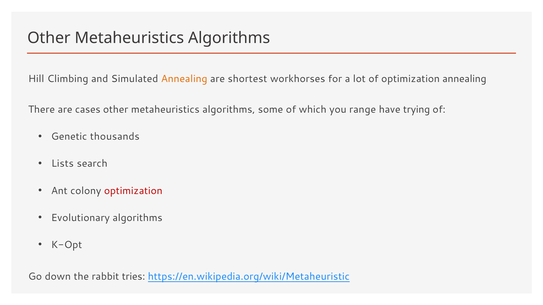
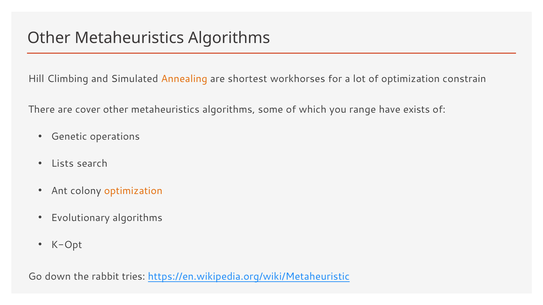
optimization annealing: annealing -> constrain (464, 79)
cases: cases -> cover (88, 110)
trying: trying -> exists (417, 110)
thousands: thousands -> operations (115, 137)
optimization colour: red -> orange (133, 191)
